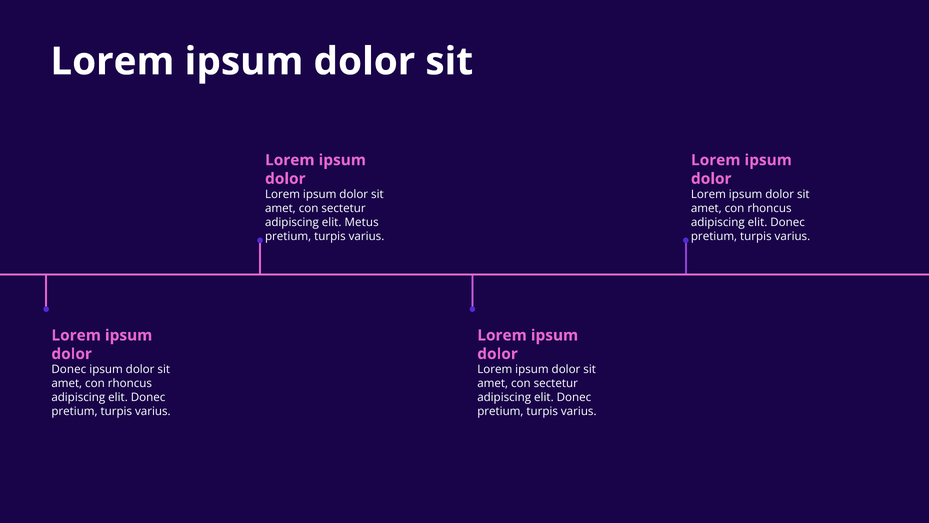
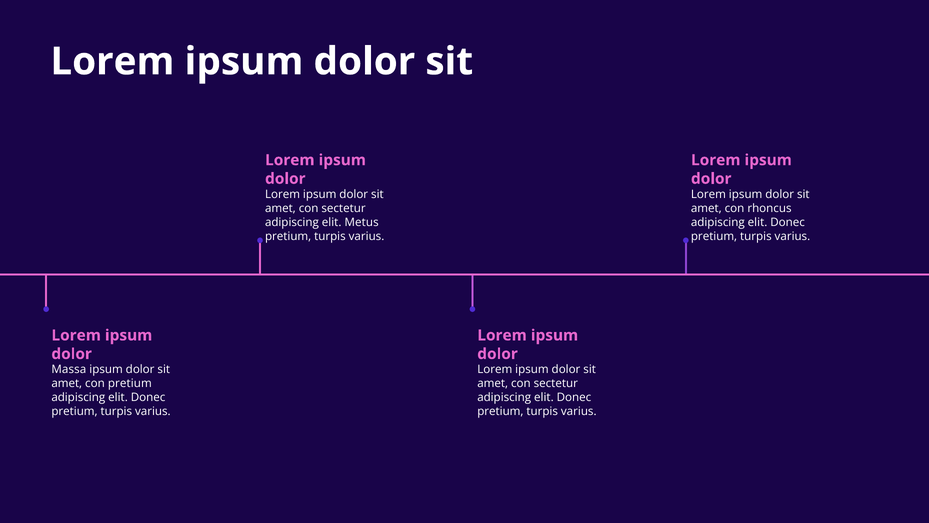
Donec: Donec -> Massa (69, 369)
rhoncus: rhoncus -> pretium (130, 383)
